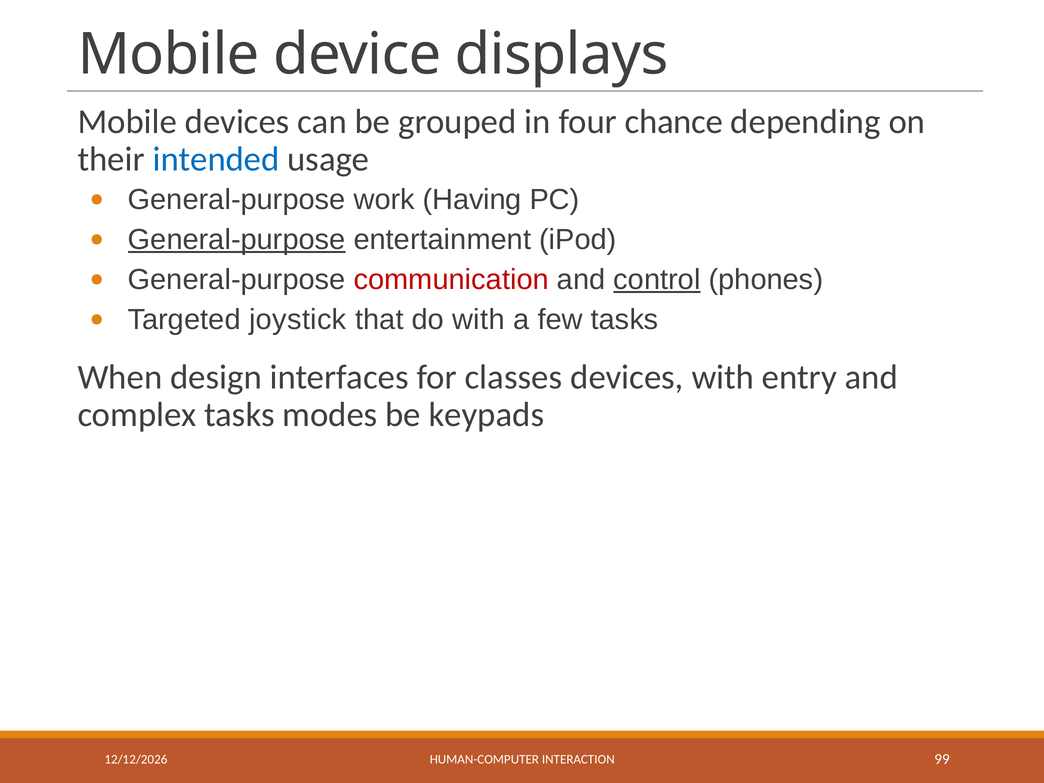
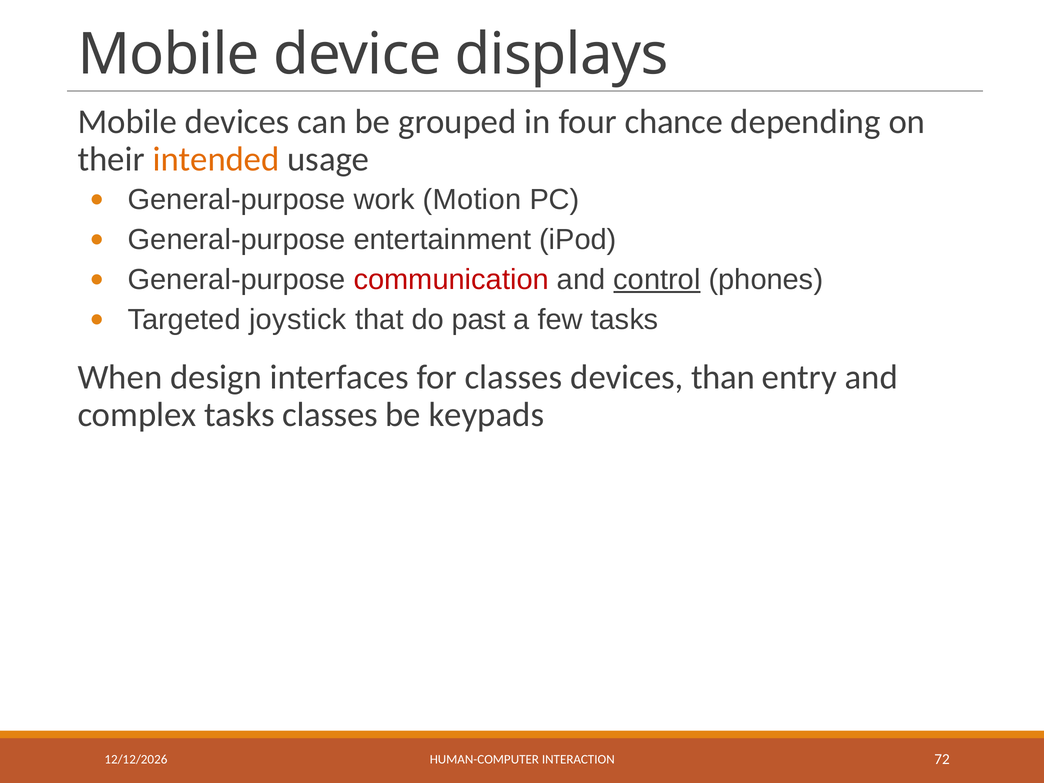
intended colour: blue -> orange (216, 159)
Having: Having -> Motion (472, 200)
General-purpose underline: present -> none (237, 240)
do with: with -> past (479, 320)
devices with: with -> than (723, 377)
tasks modes: modes -> classes (330, 415)
99: 99 -> 72 (942, 759)
